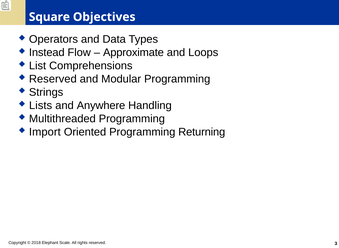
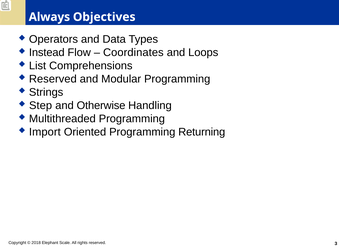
Square: Square -> Always (49, 17)
Approximate: Approximate -> Coordinates (133, 53)
Lists: Lists -> Step (41, 106)
Anywhere: Anywhere -> Otherwise (101, 106)
